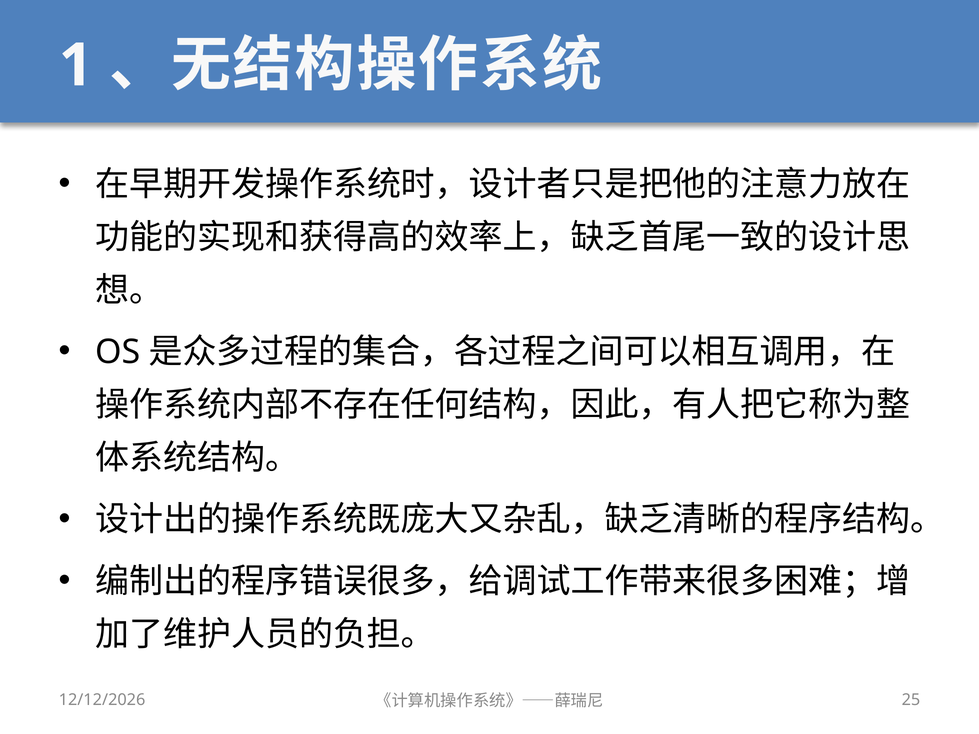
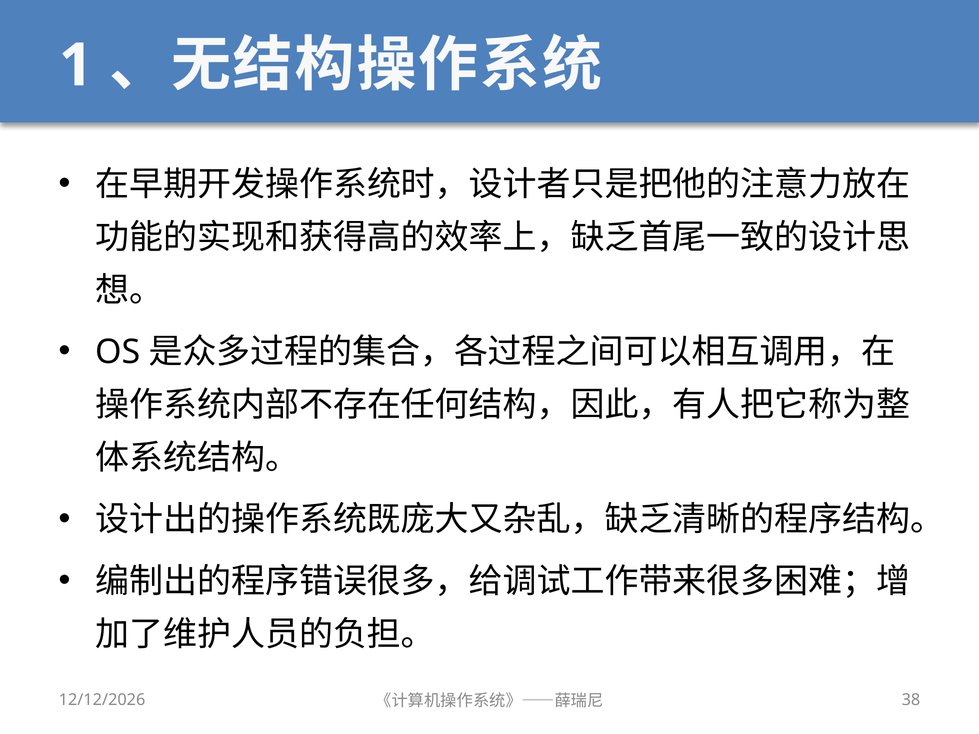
25: 25 -> 38 (911, 700)
